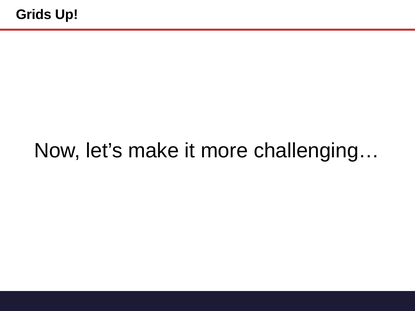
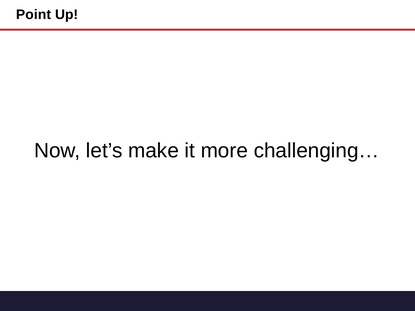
Grids: Grids -> Point (33, 15)
